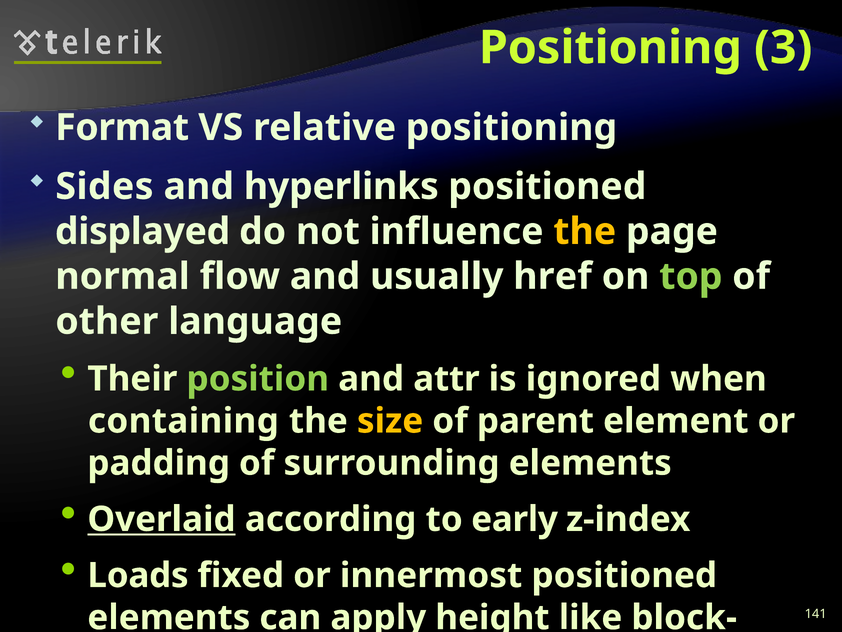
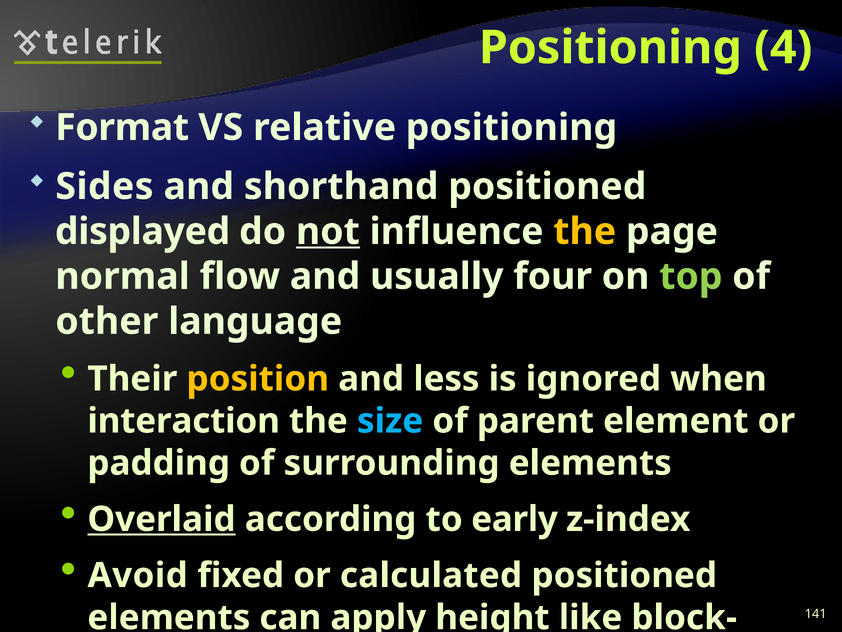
3: 3 -> 4 (783, 48)
hyperlinks: hyperlinks -> shorthand (341, 186)
not underline: none -> present (328, 231)
href: href -> four (553, 276)
position colour: light green -> yellow (258, 379)
attr: attr -> less (446, 379)
containing: containing -> interaction (184, 421)
size colour: yellow -> light blue (390, 421)
Loads: Loads -> Avoid (138, 575)
innermost: innermost -> calculated (431, 575)
